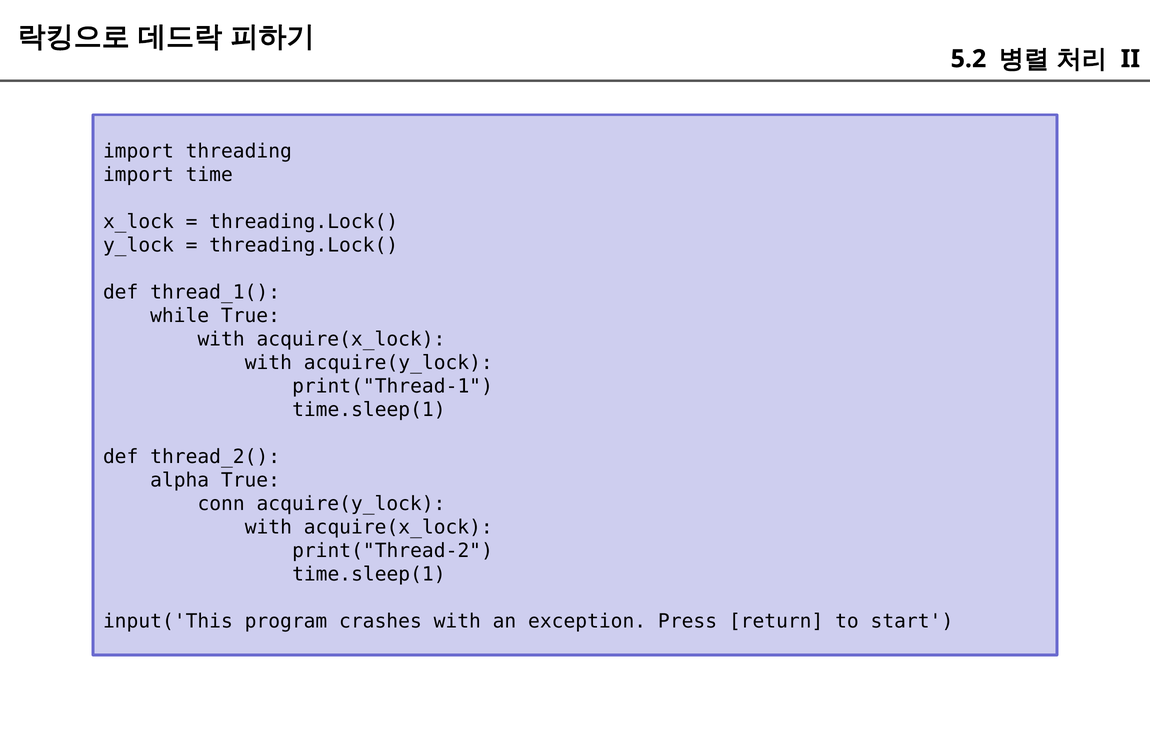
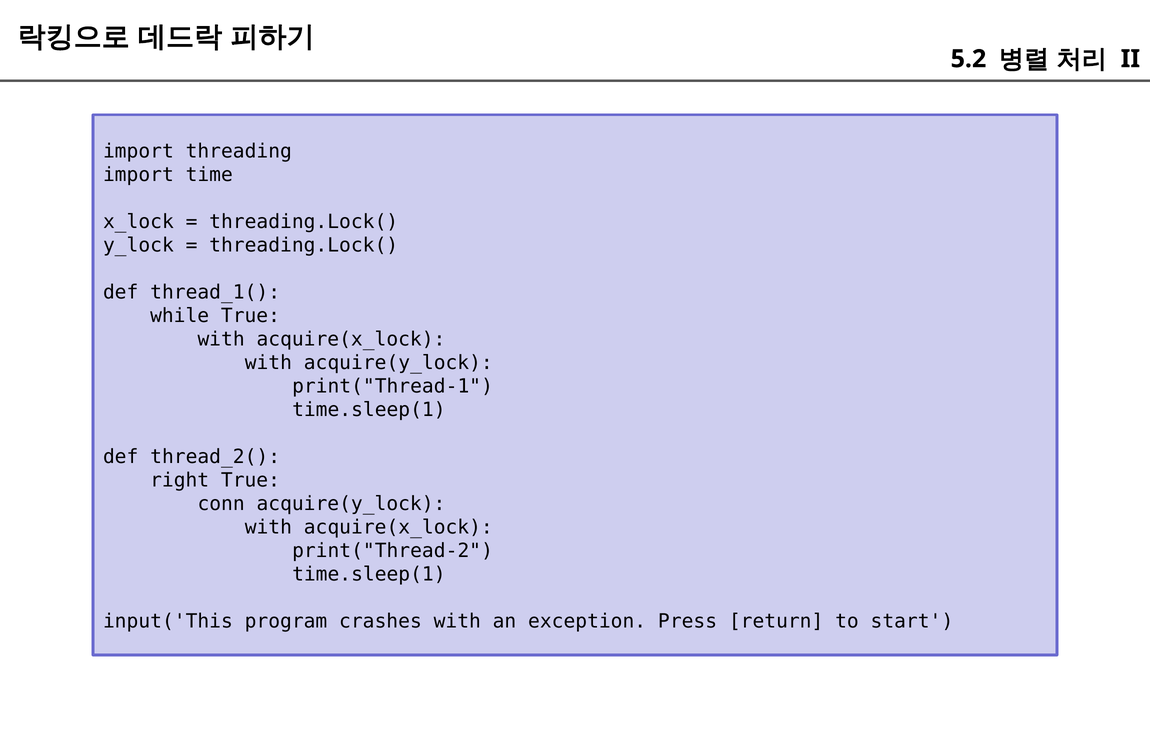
alpha: alpha -> right (180, 480)
